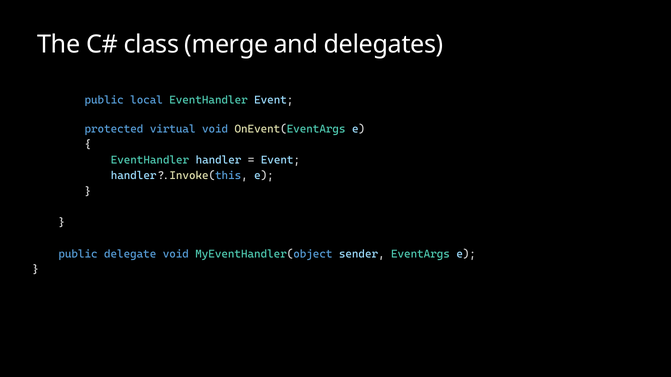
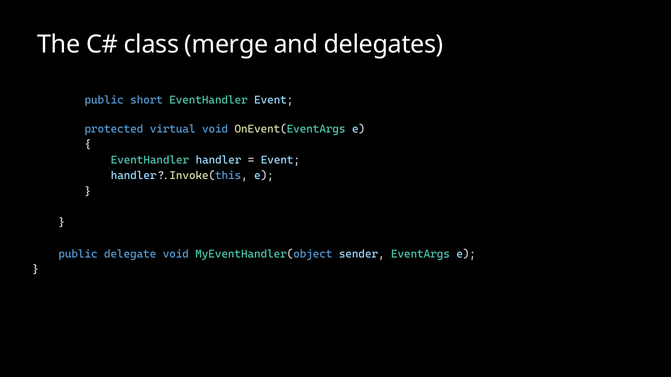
local: local -> short (147, 100)
